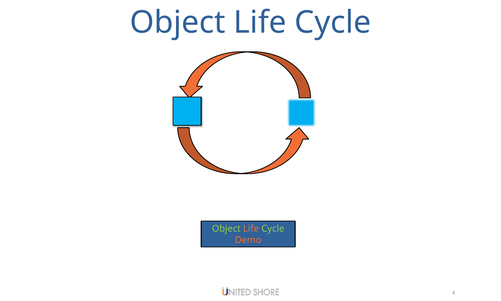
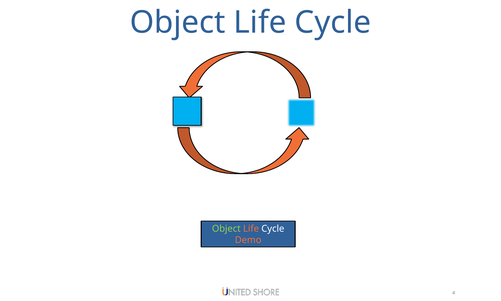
Cycle colour: light green -> white (273, 228)
